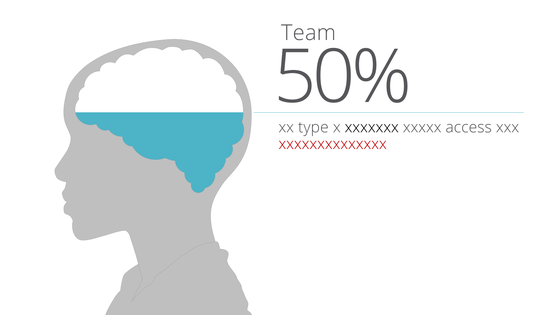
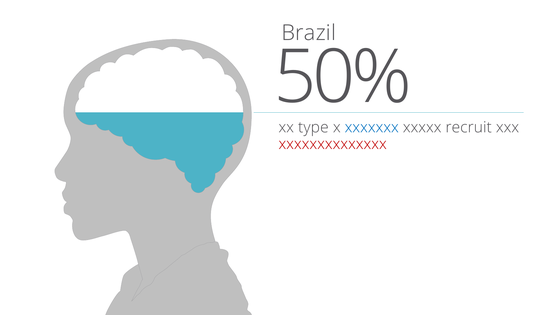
Team: Team -> Brazil (309, 33)
xxxxxxx colour: black -> blue (372, 127)
access: access -> recruit (469, 127)
